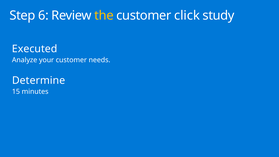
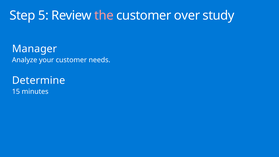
6: 6 -> 5 (43, 16)
the colour: yellow -> pink (104, 16)
click: click -> over (187, 16)
Executed: Executed -> Manager (35, 49)
